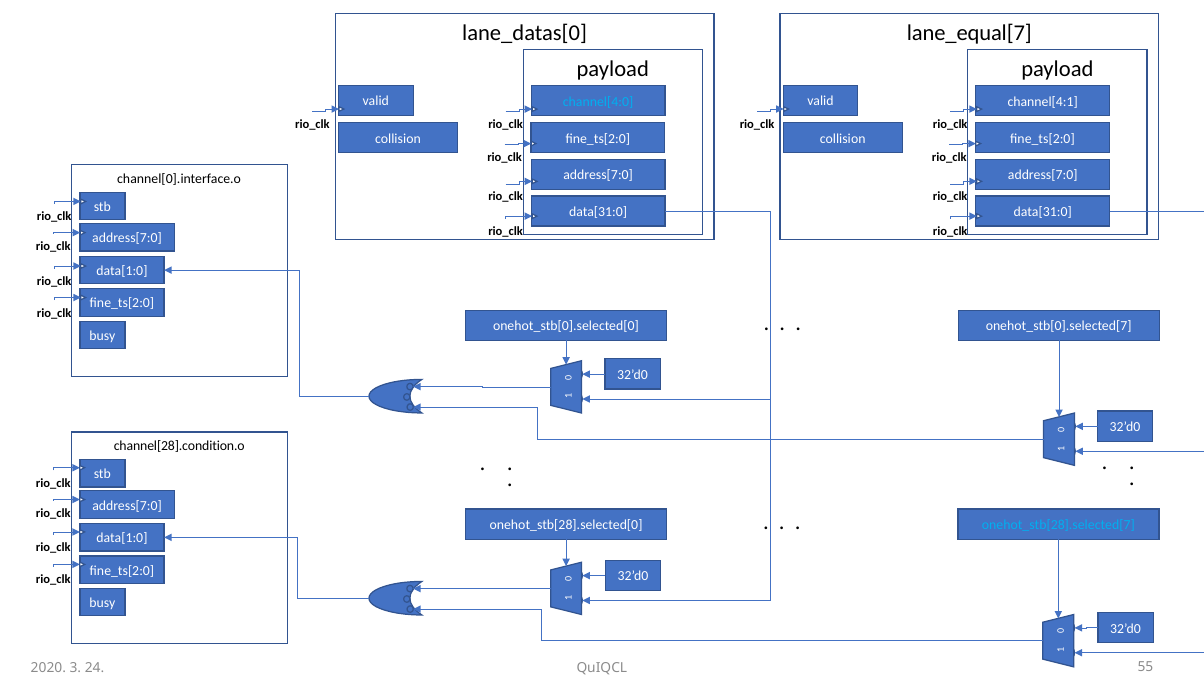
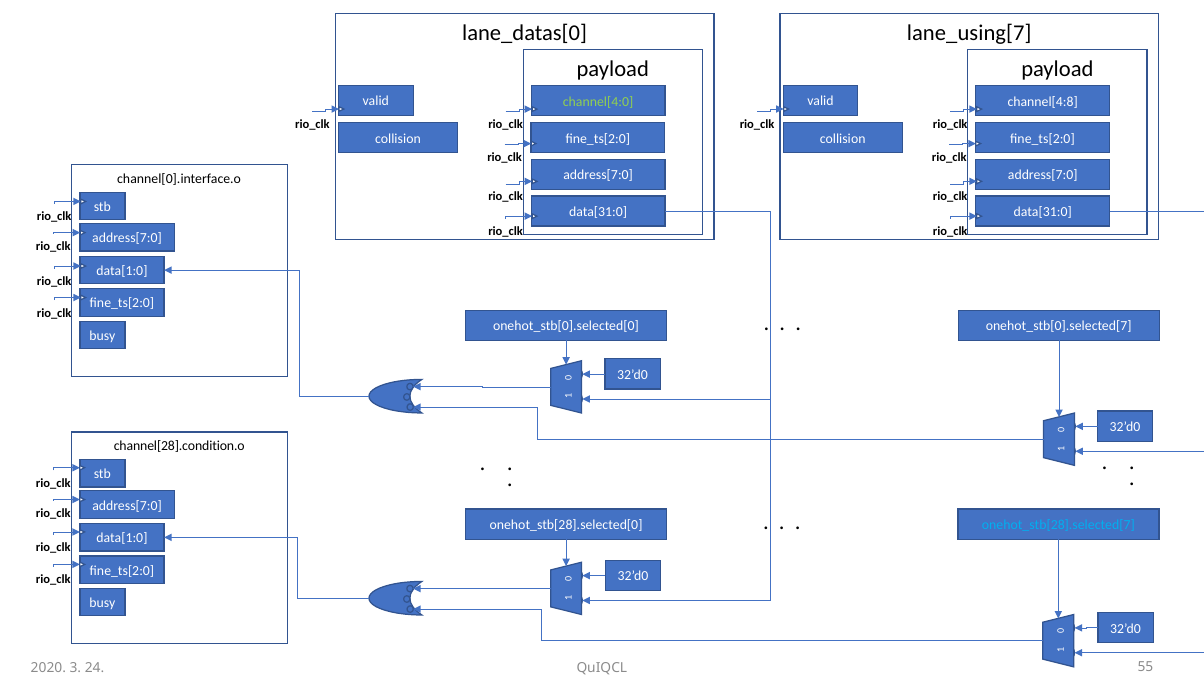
lane_equal[7: lane_equal[7 -> lane_using[7 (969, 33)
channel[4:0 colour: light blue -> light green (598, 102)
channel[4:1: channel[4:1 -> channel[4:8 (1043, 102)
